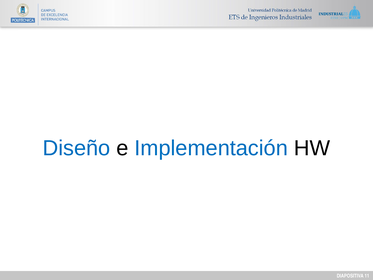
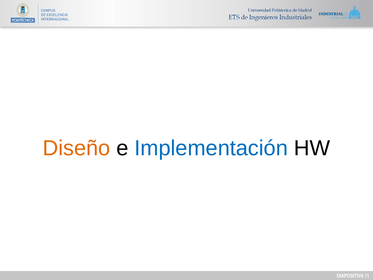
Diseño colour: blue -> orange (76, 148)
